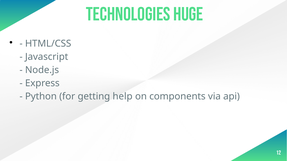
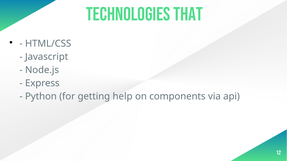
Huge: Huge -> That (188, 14)
